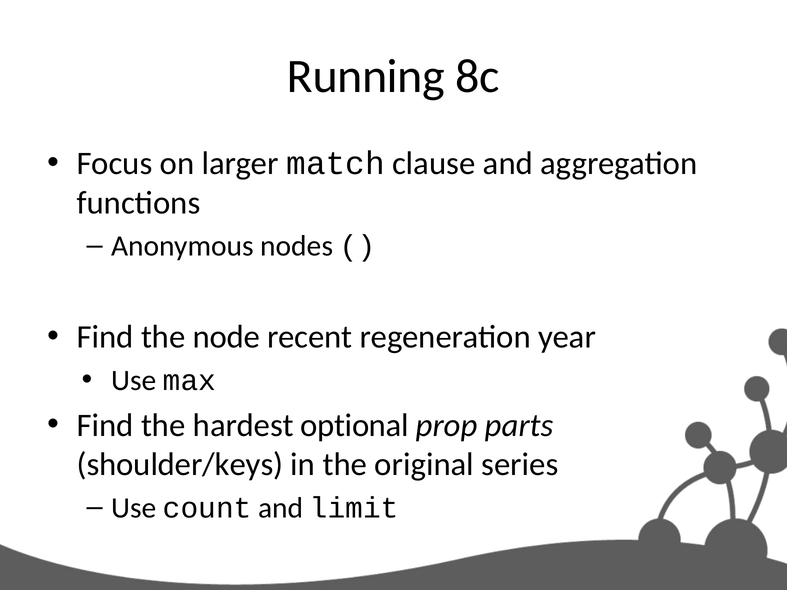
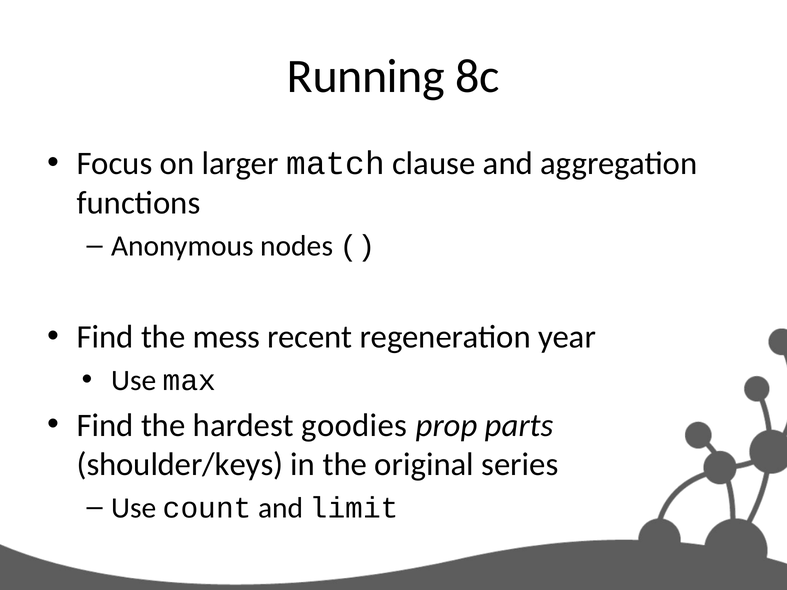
node: node -> mess (226, 337)
optional: optional -> goodies (354, 425)
